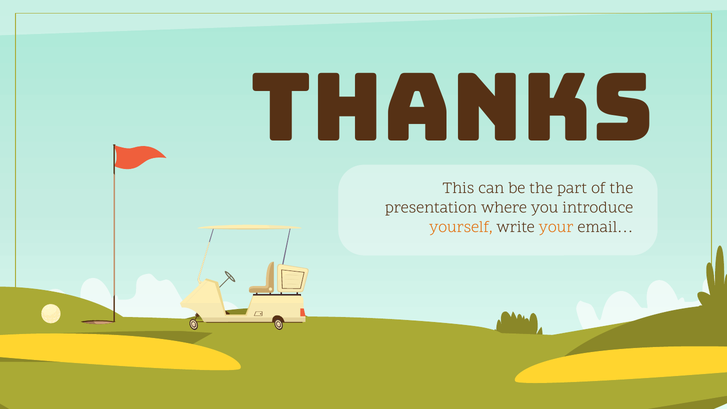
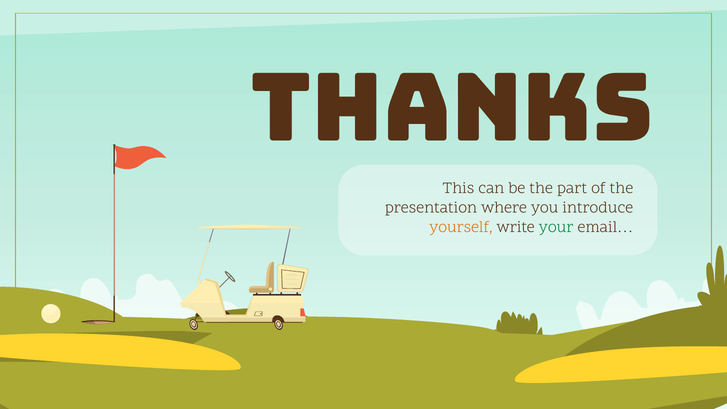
your colour: orange -> green (556, 227)
